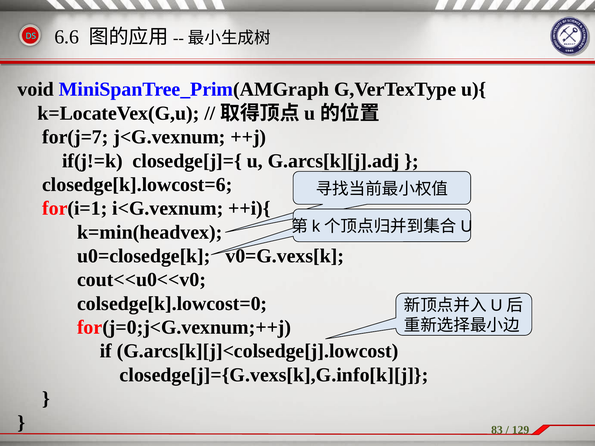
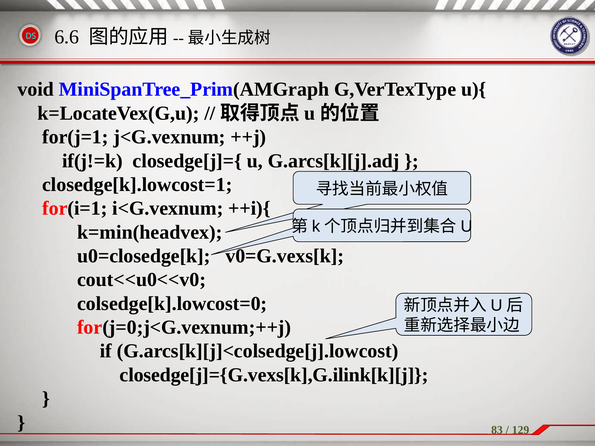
for(j=7: for(j=7 -> for(j=1 (75, 137)
closedge[k].lowcost=6: closedge[k].lowcost=6 -> closedge[k].lowcost=1 (137, 185)
closedge[j]={G.vexs[k],G.info[k][j: closedge[j]={G.vexs[k],G.info[k][j -> closedge[j]={G.vexs[k],G.ilink[k][j (274, 375)
